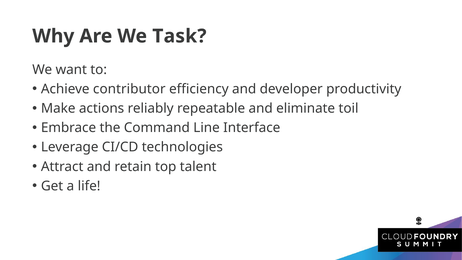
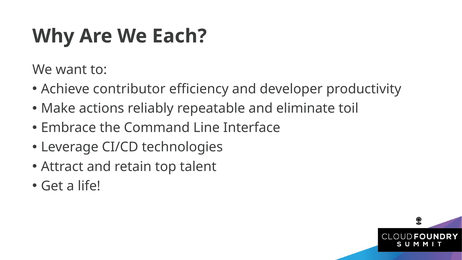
Task: Task -> Each (179, 36)
